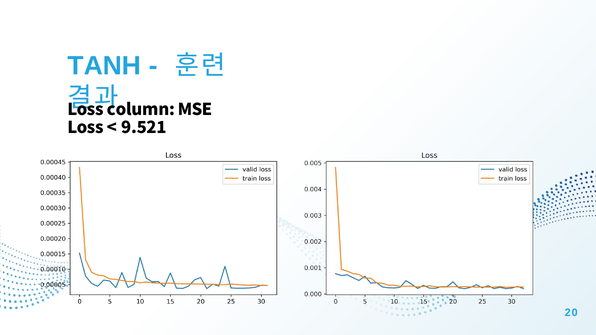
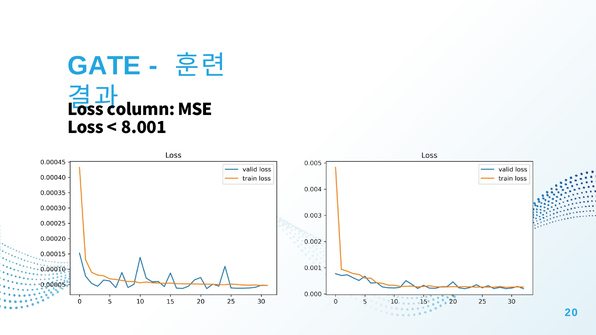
TANH: TANH -> GATE (104, 66)
9.521: 9.521 -> 8.001 (144, 128)
